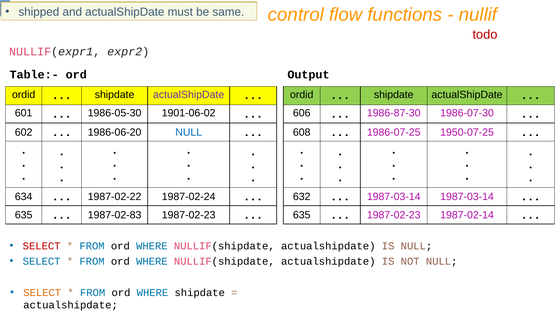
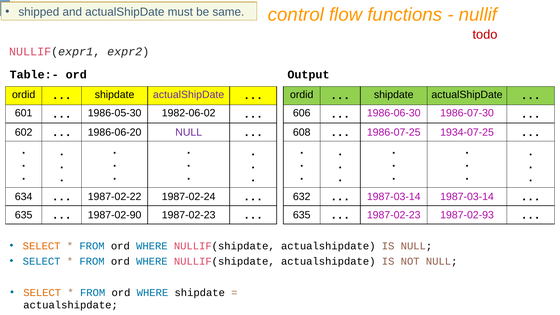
1901-06-02: 1901-06-02 -> 1982-06-02 (189, 113)
1986-87-30: 1986-87-30 -> 1986-06-30 (394, 113)
NULL colour: blue -> purple (189, 132)
1950-07-25: 1950-07-25 -> 1934-07-25 (467, 132)
1987-02-83: 1987-02-83 -> 1987-02-90 (115, 215)
1987-02-14: 1987-02-14 -> 1987-02-93 (467, 215)
SELECT colour: red -> orange (42, 246)
